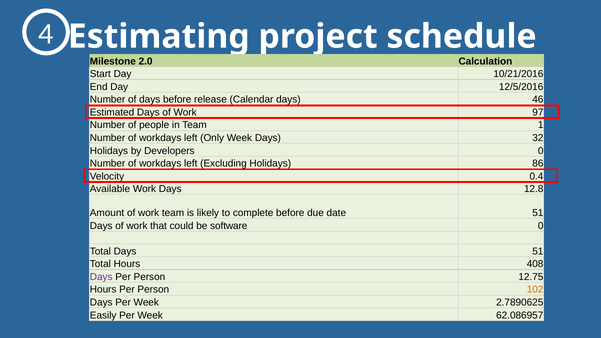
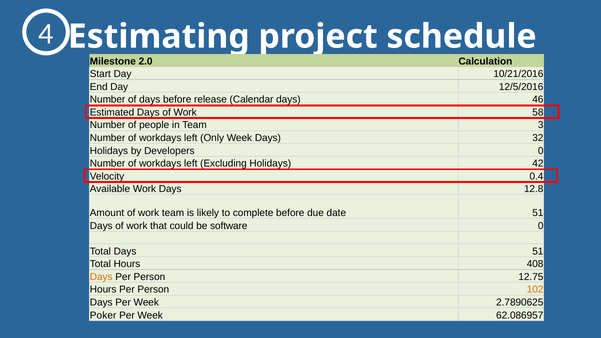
97: 97 -> 58 (538, 112)
1: 1 -> 3 (541, 125)
86: 86 -> 42 (538, 164)
Days colour: purple -> orange (101, 277)
Easily: Easily -> Poker (103, 315)
